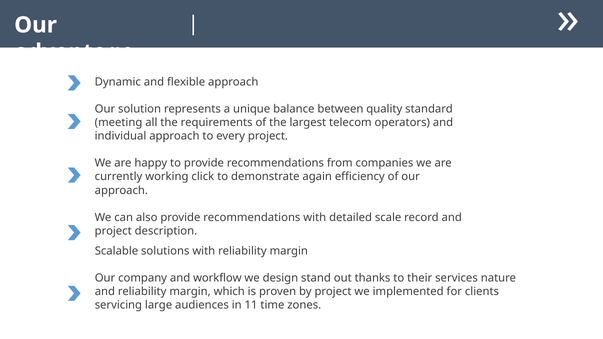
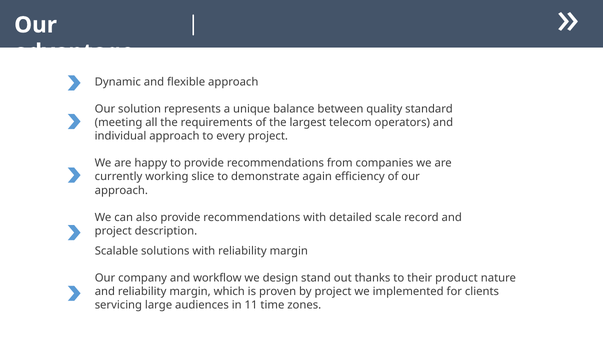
click: click -> slice (203, 177)
services: services -> product (456, 278)
